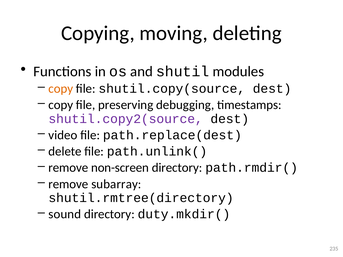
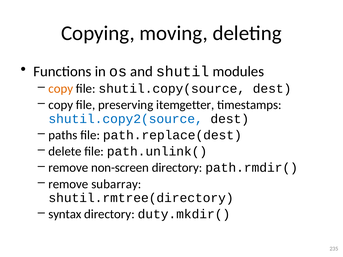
debugging: debugging -> itemgetter (185, 105)
shutil.copy2(source colour: purple -> blue (126, 119)
video: video -> paths (63, 135)
sound: sound -> syntax (65, 214)
